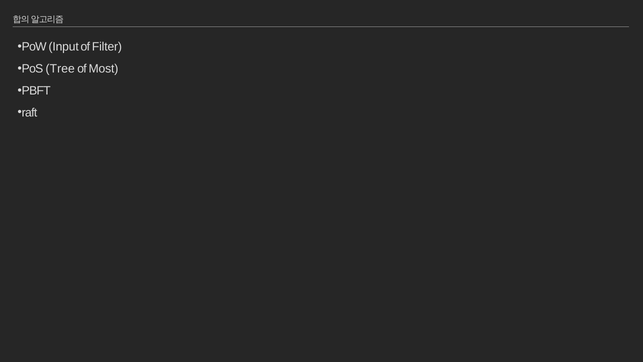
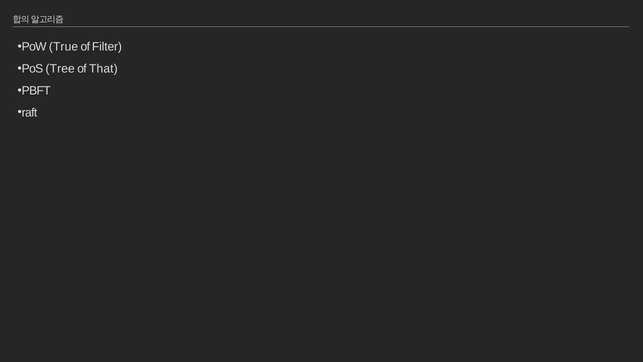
Input: Input -> True (64, 47)
Most: Most -> That (103, 69)
